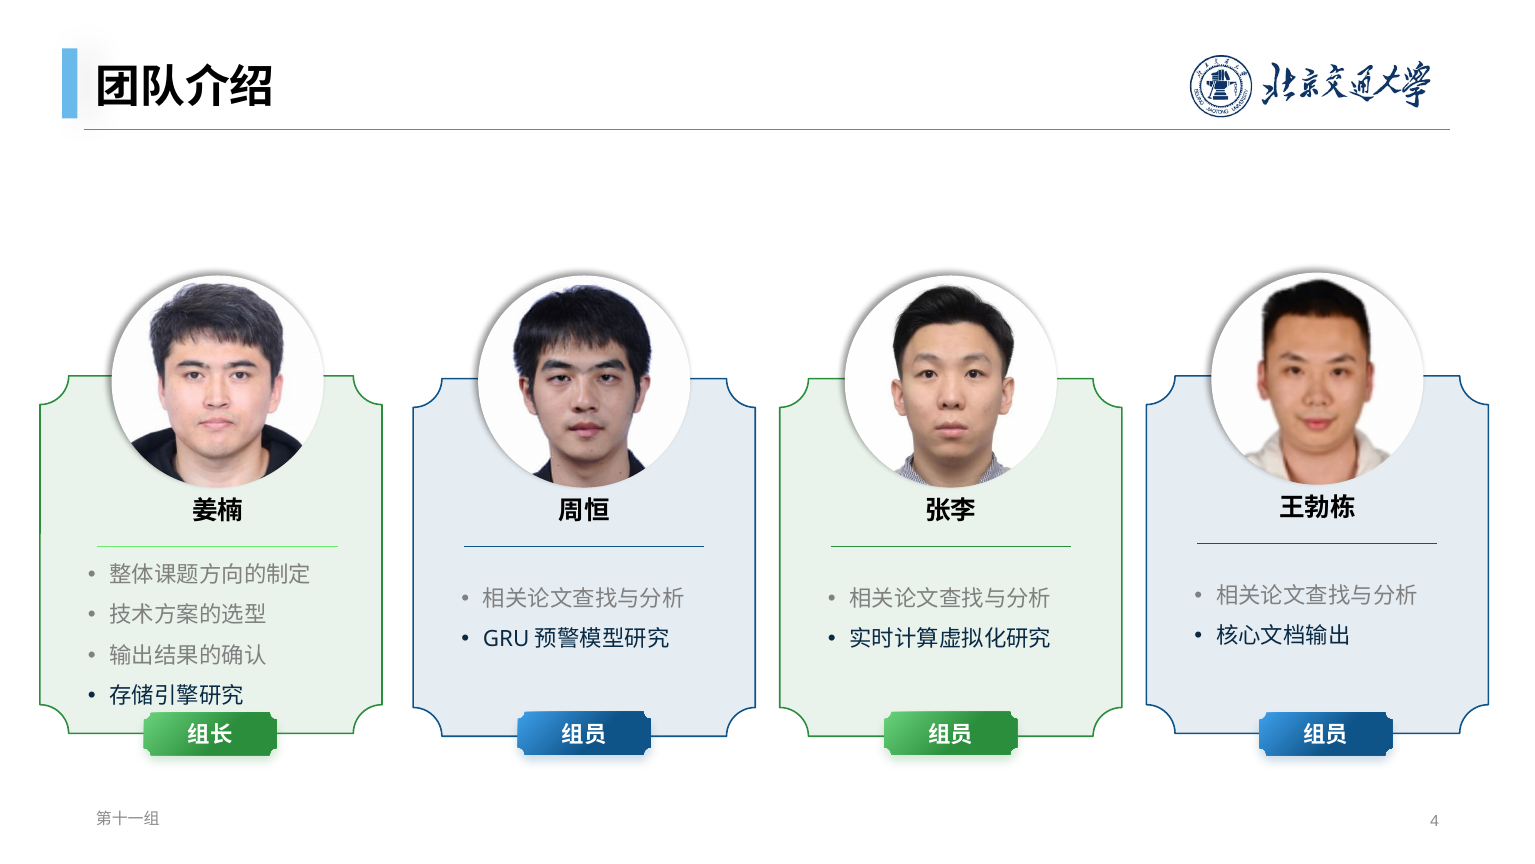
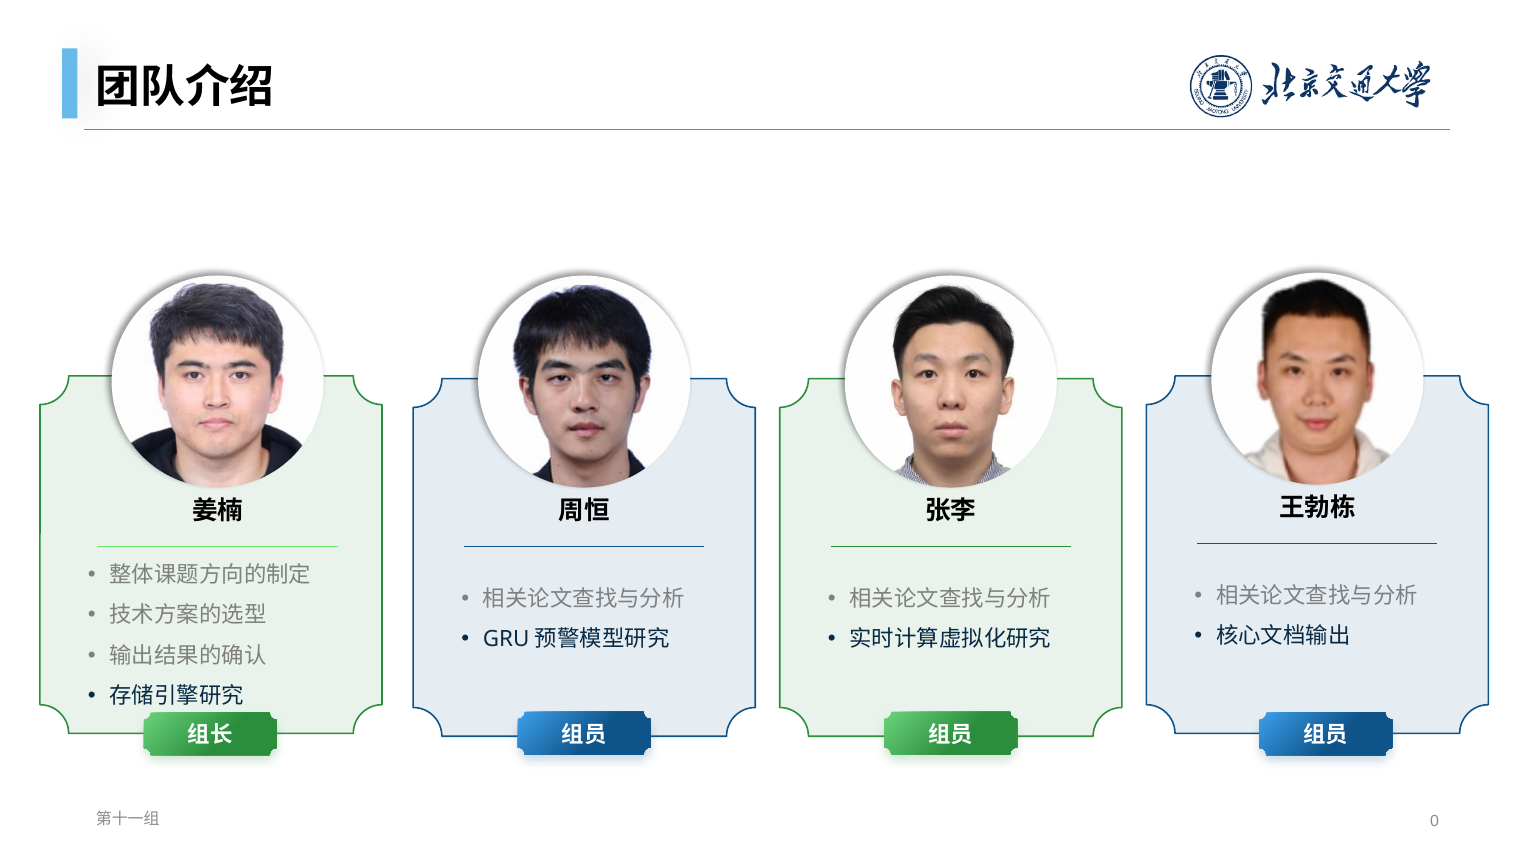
4: 4 -> 0 (1435, 821)
